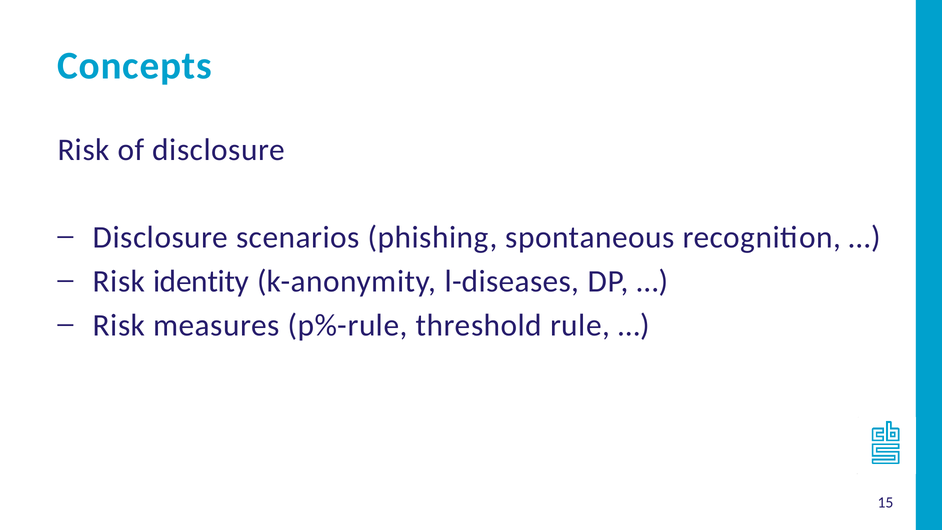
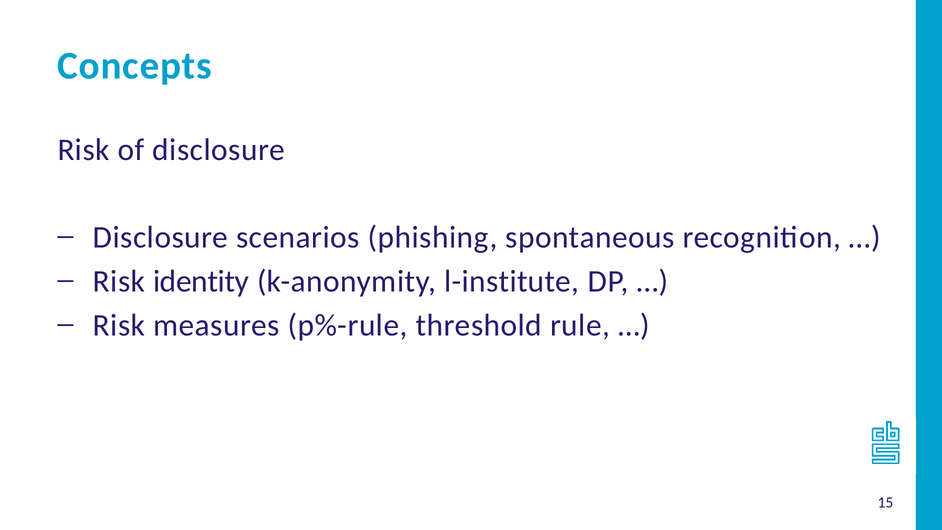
l-diseases: l-diseases -> l-institute (512, 282)
